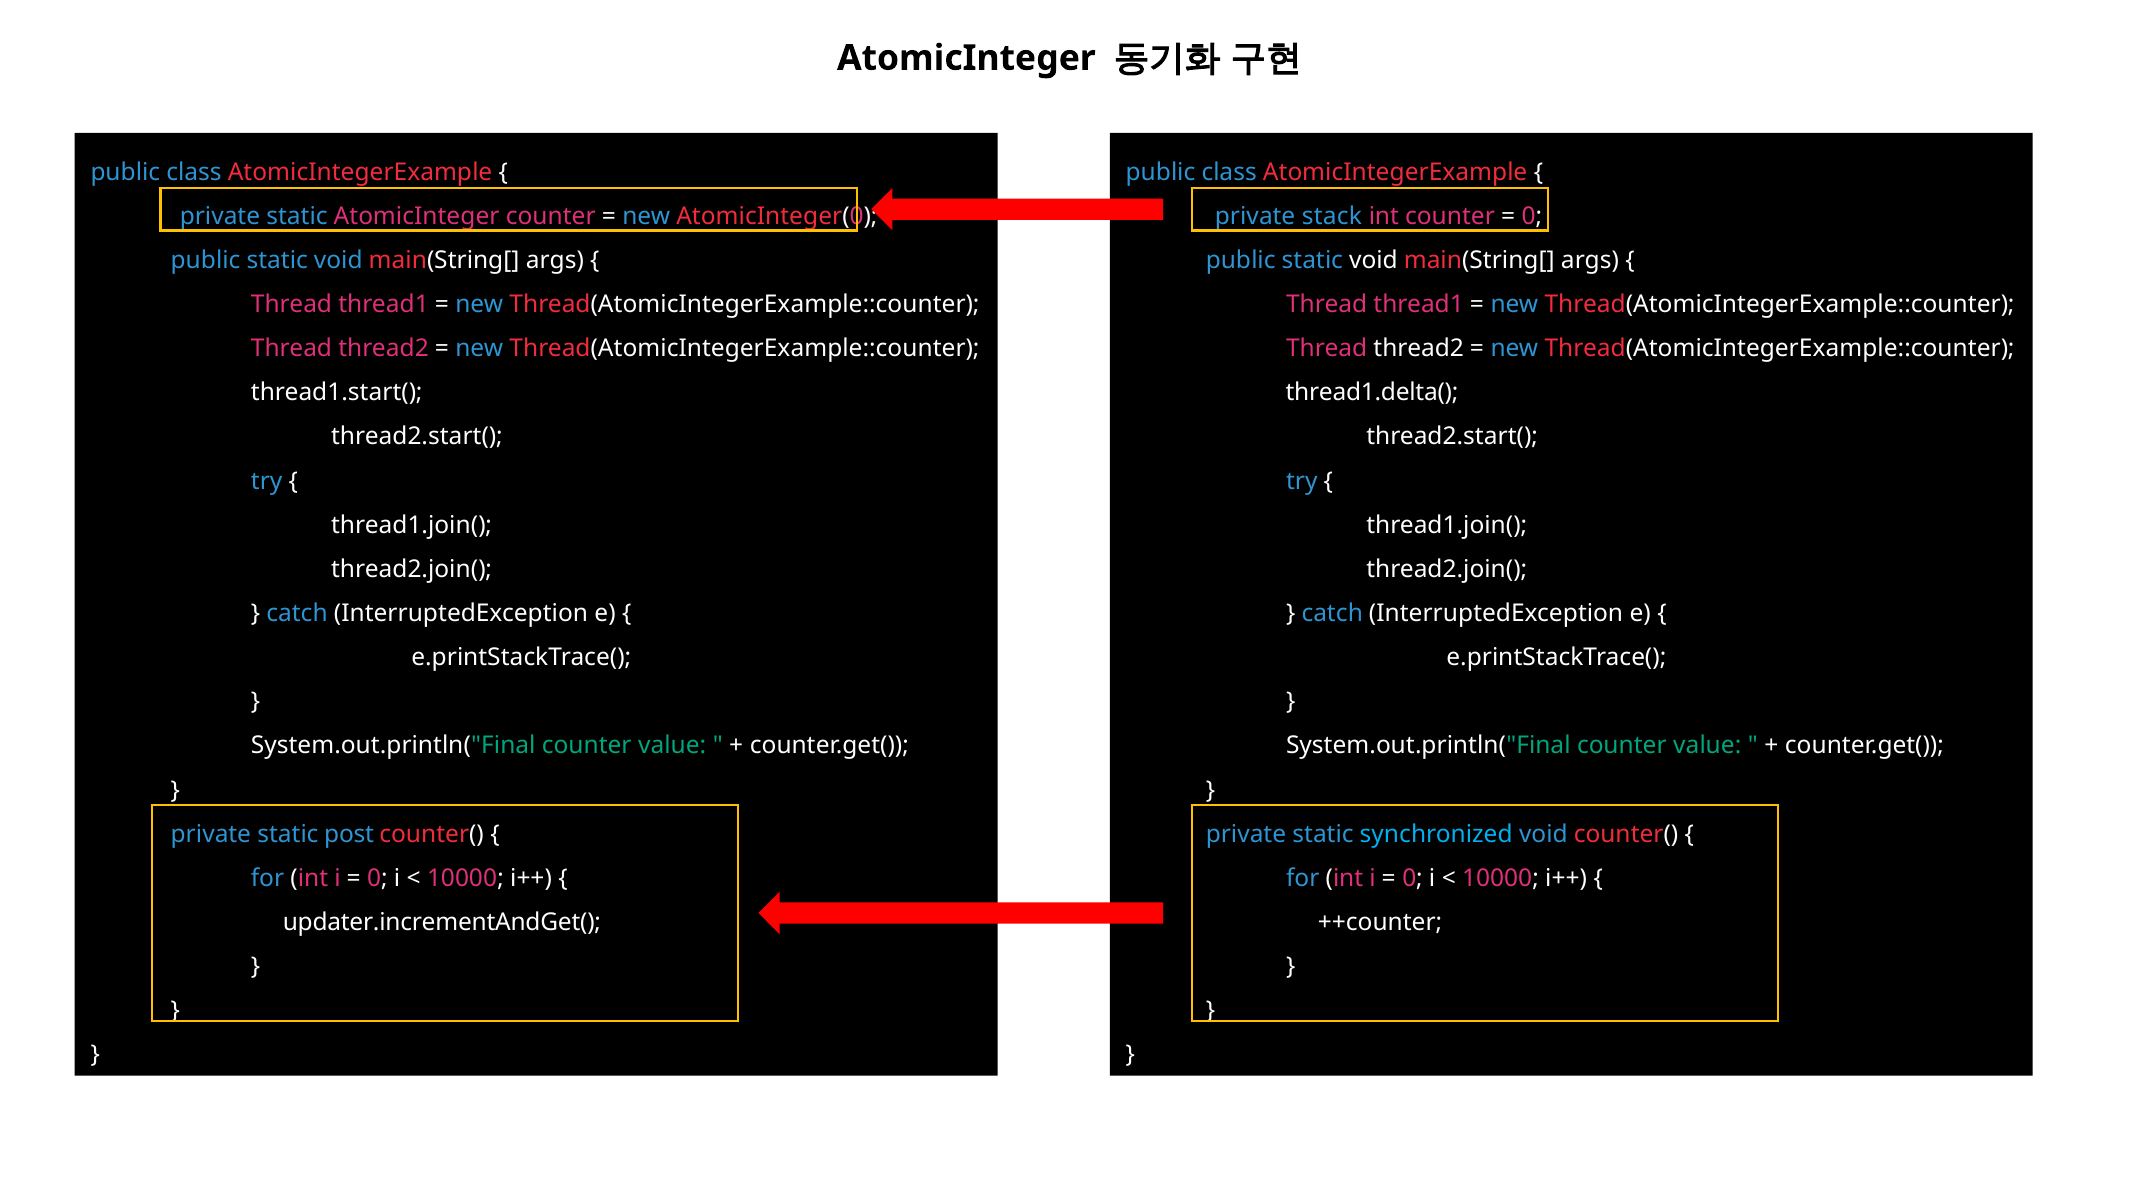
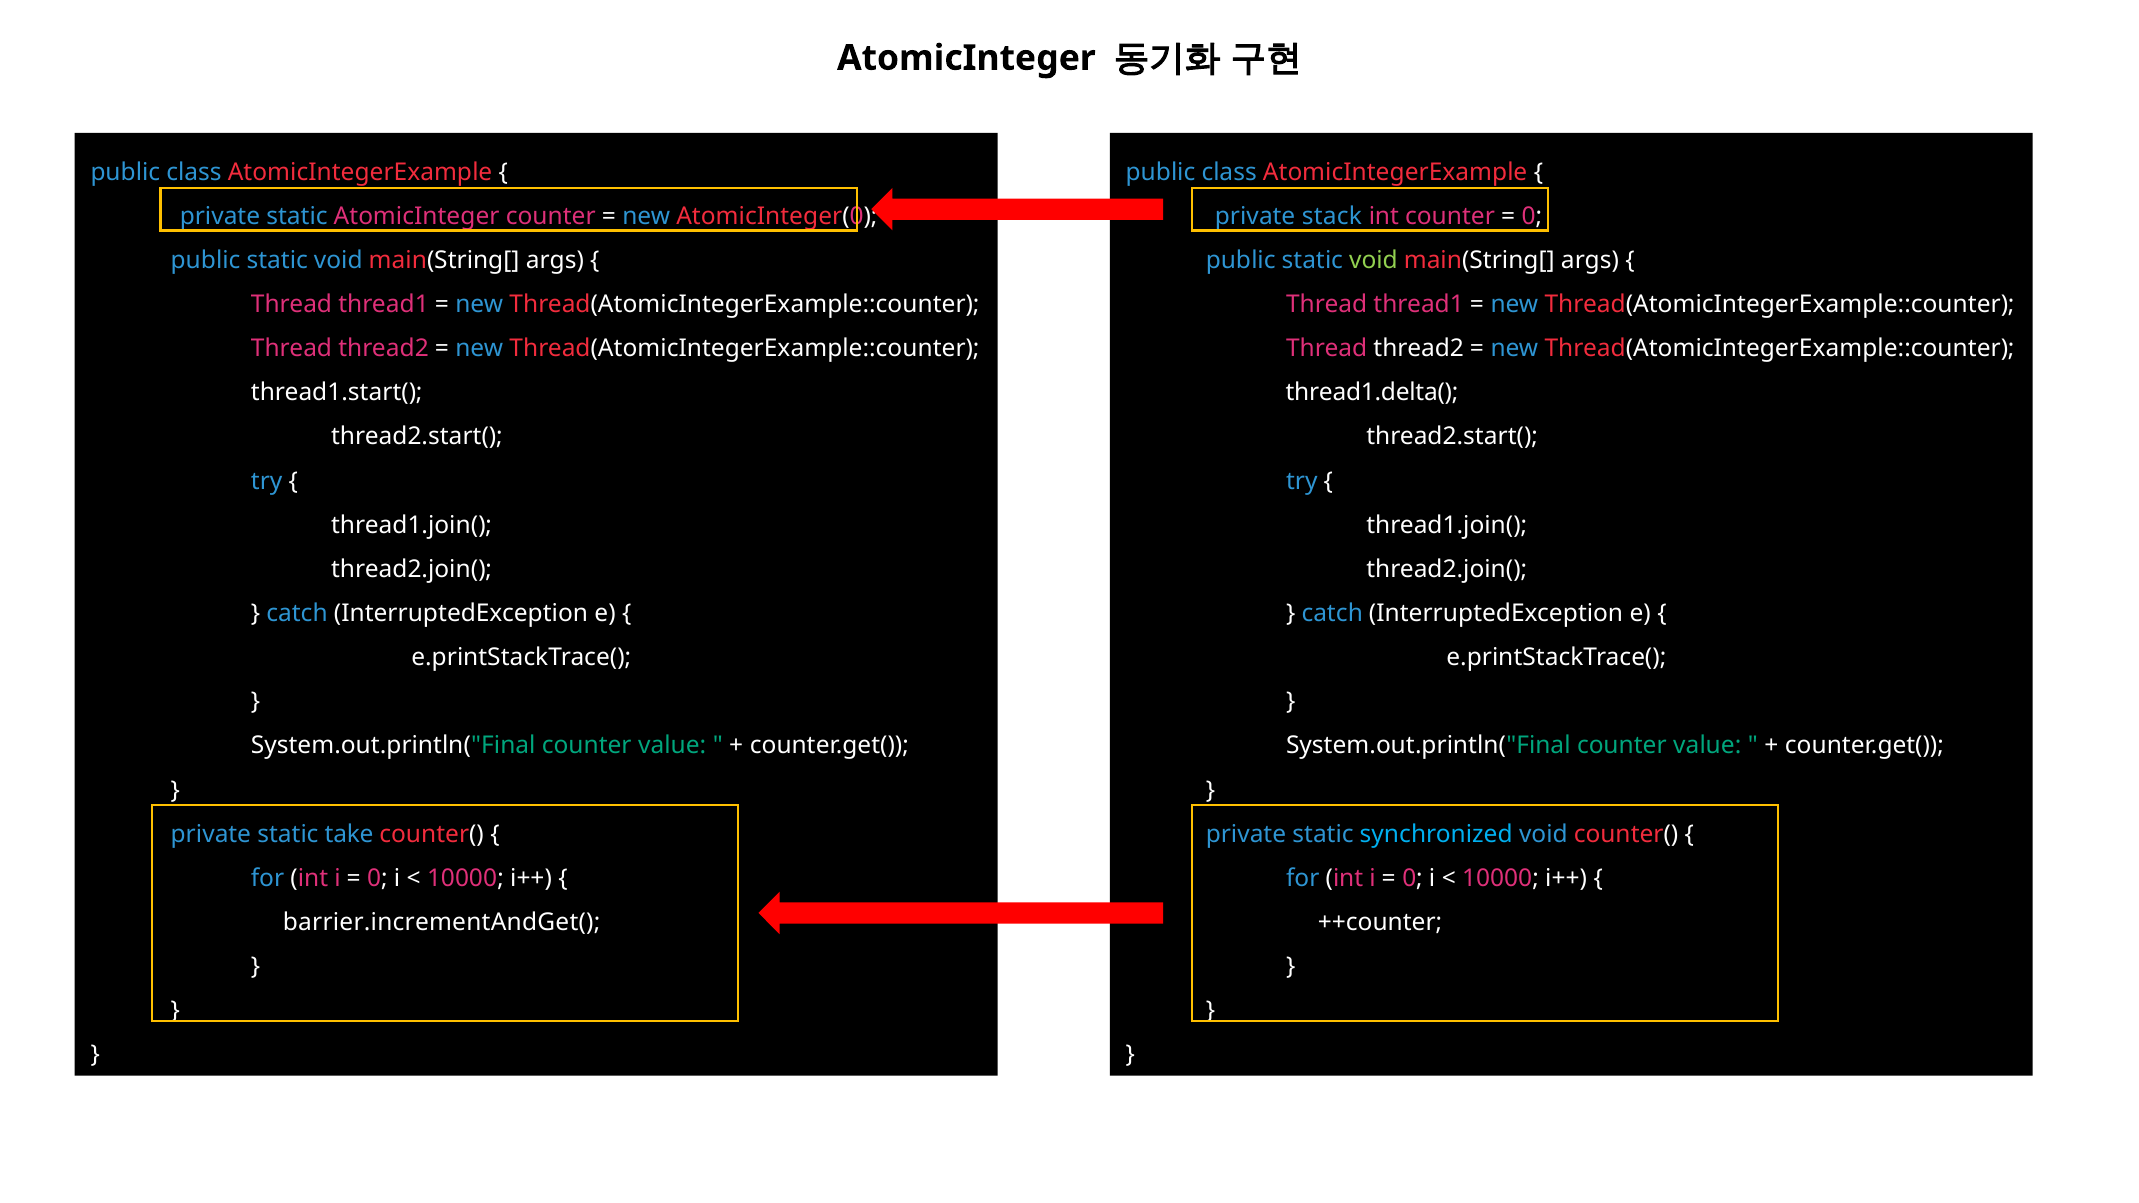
void colour: white -> light green (1373, 260)
post: post -> take (349, 834)
updater.incrementAndGet(: updater.incrementAndGet( -> barrier.incrementAndGet( (442, 922)
